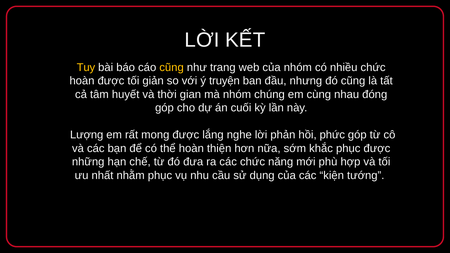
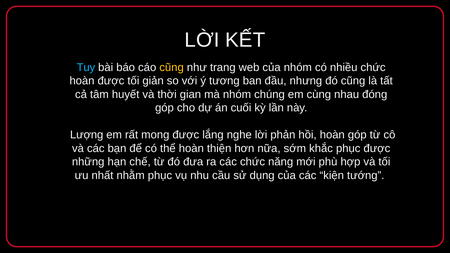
Tuy colour: yellow -> light blue (86, 67)
truyện: truyện -> tương (224, 81)
hồi phức: phức -> hoàn (332, 135)
